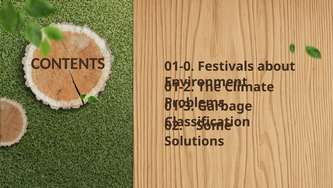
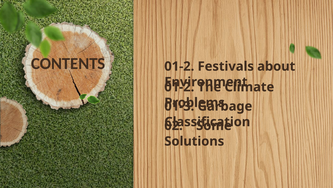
CONTENTS 01-0: 01-0 -> 01-2 (179, 66)
